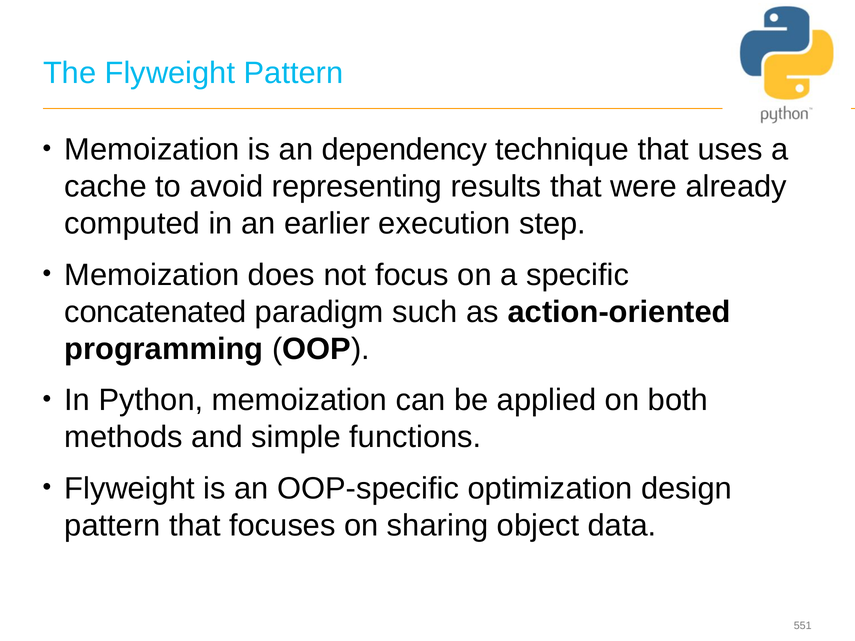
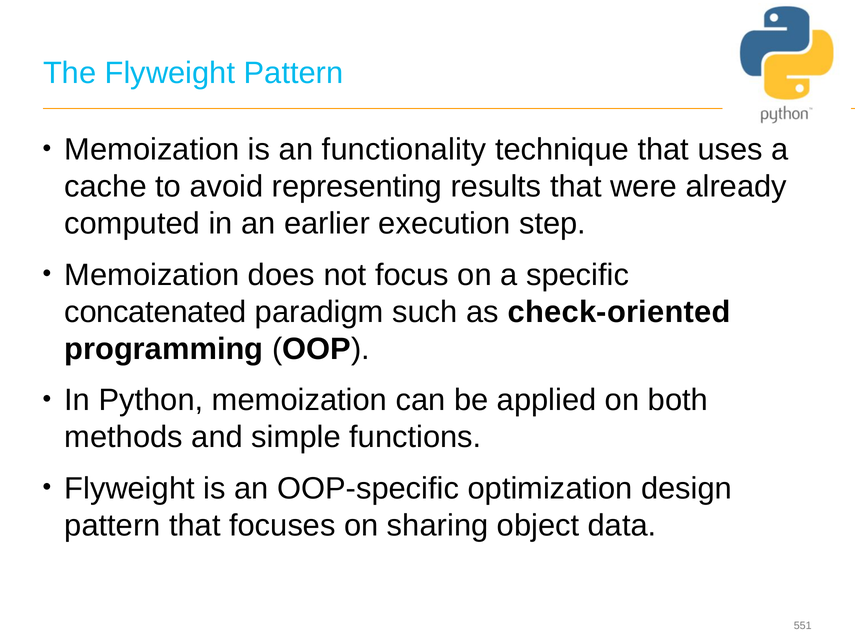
dependency: dependency -> functionality (404, 150)
action-oriented: action-oriented -> check-oriented (619, 312)
